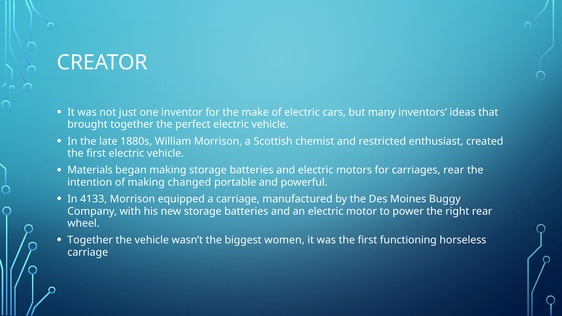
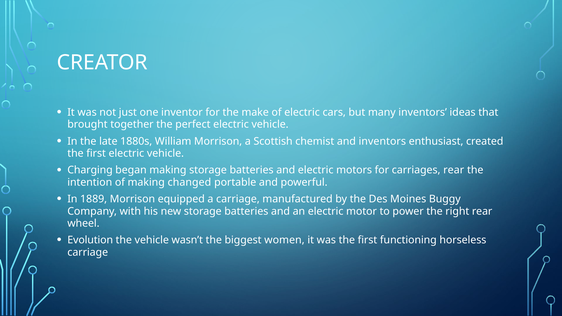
and restricted: restricted -> inventors (382, 141)
Materials: Materials -> Charging (90, 170)
4133: 4133 -> 1889 (94, 199)
Together: Together -> Evolution (90, 240)
